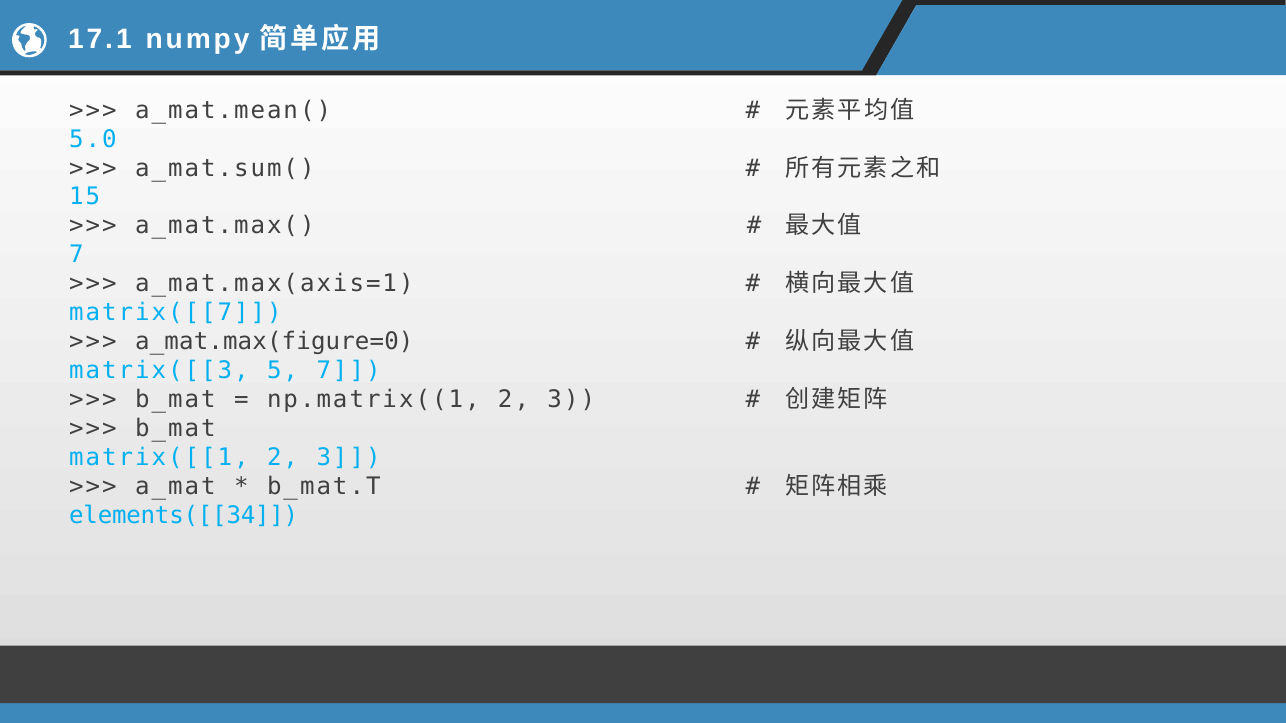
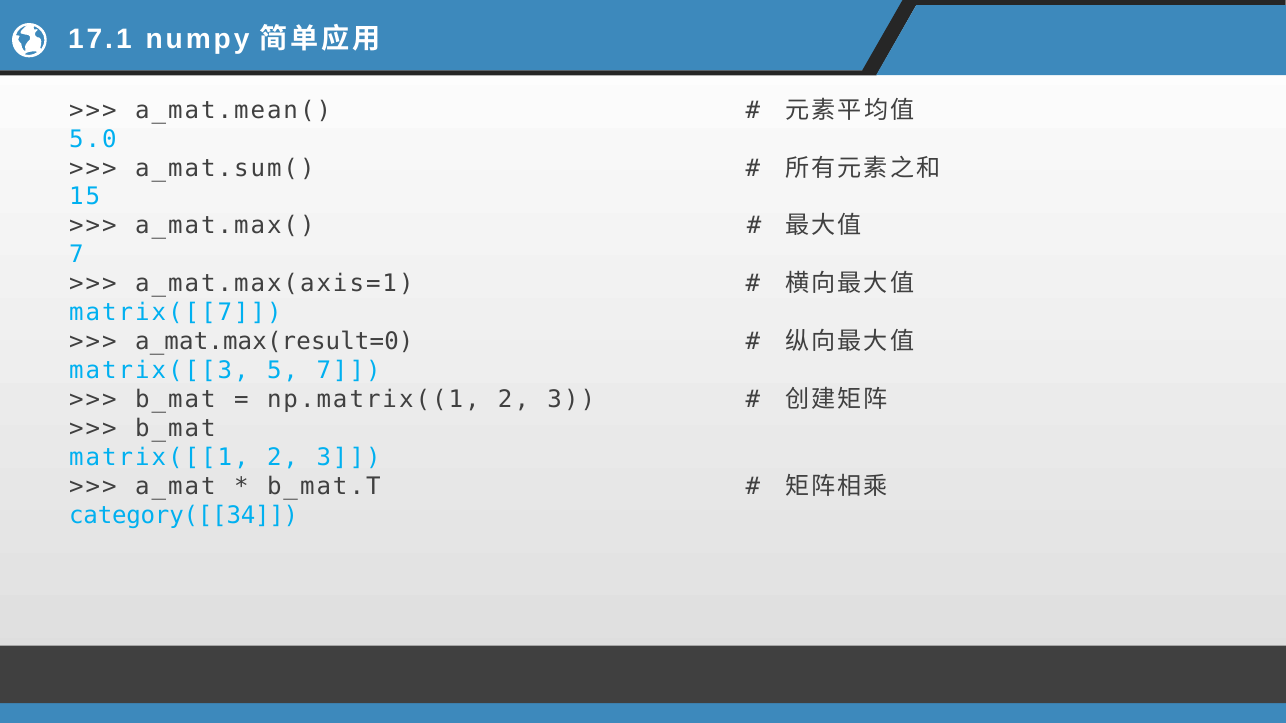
a_mat.max(figure=0: a_mat.max(figure=0 -> a_mat.max(result=0 (274, 342)
elements([[34: elements([[34 -> category([[34 (184, 515)
